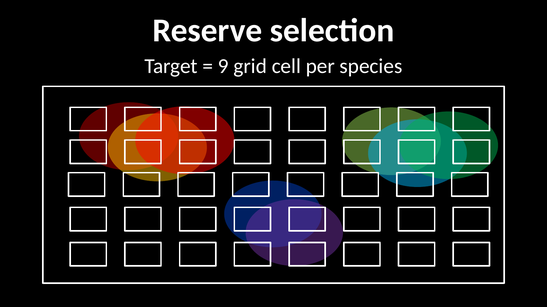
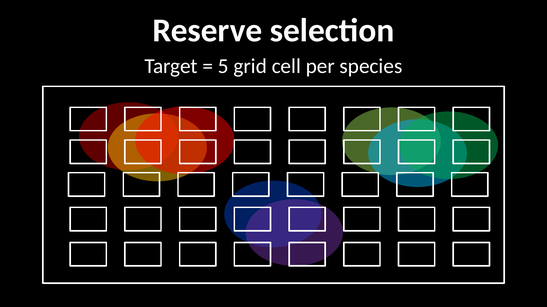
9: 9 -> 5 (223, 66)
